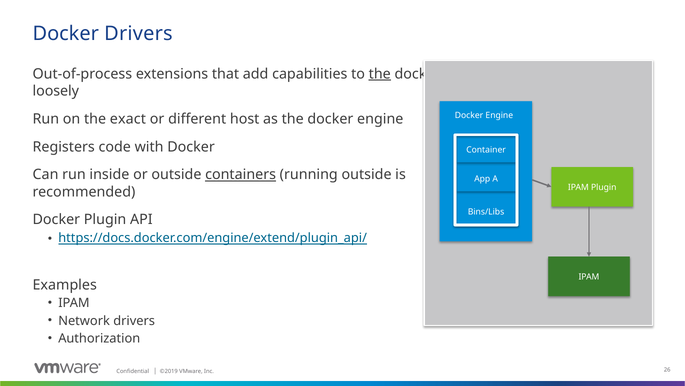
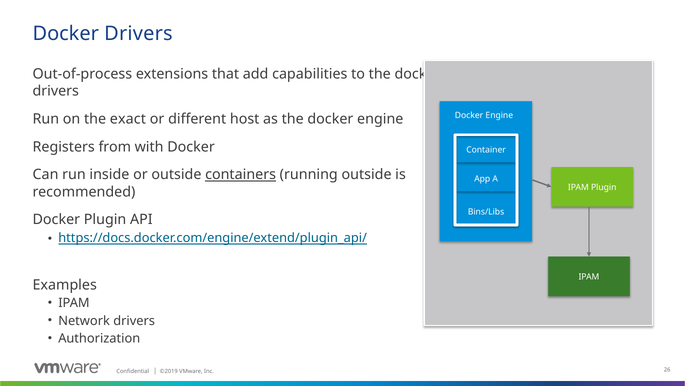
the underline: present -> none (380, 74)
loosely: loosely -> drivers (56, 91)
code: code -> from (115, 147)
